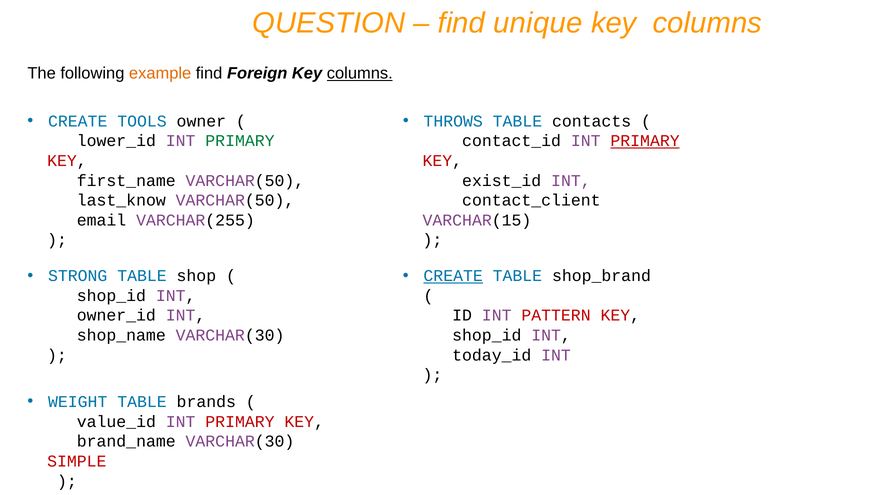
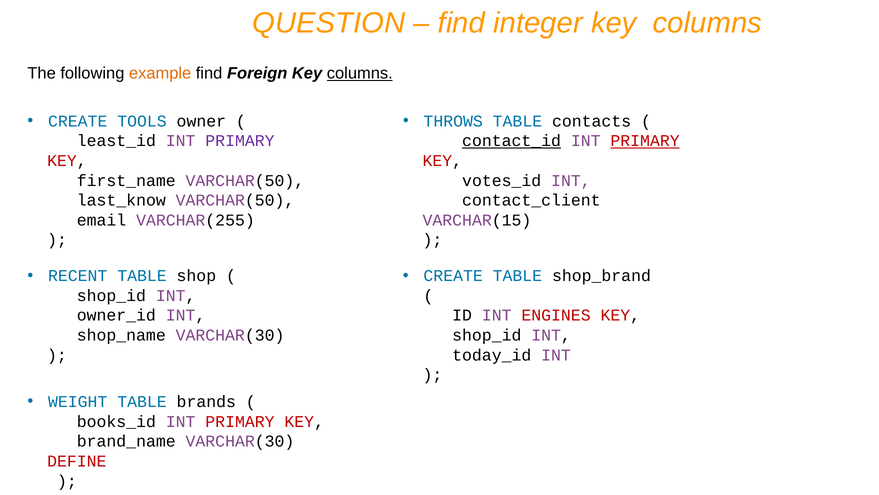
unique: unique -> integer (538, 23)
lower_id: lower_id -> least_id (116, 141)
PRIMARY colour: green -> purple (240, 141)
contact_id underline: none -> present (512, 141)
exist_id: exist_id -> votes_id (502, 180)
STRONG: STRONG -> RECENT (78, 276)
CREATE underline: present -> none (453, 276)
PATTERN: PATTERN -> ENGINES (556, 315)
value_id: value_id -> books_id (116, 421)
SIMPLE: SIMPLE -> DEFINE (77, 461)
